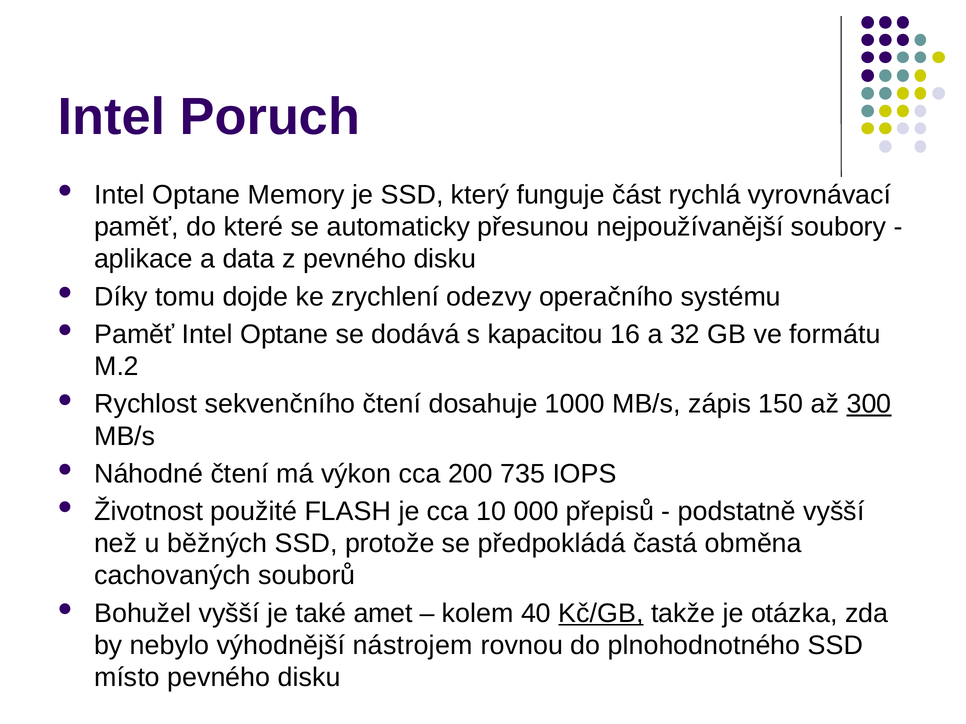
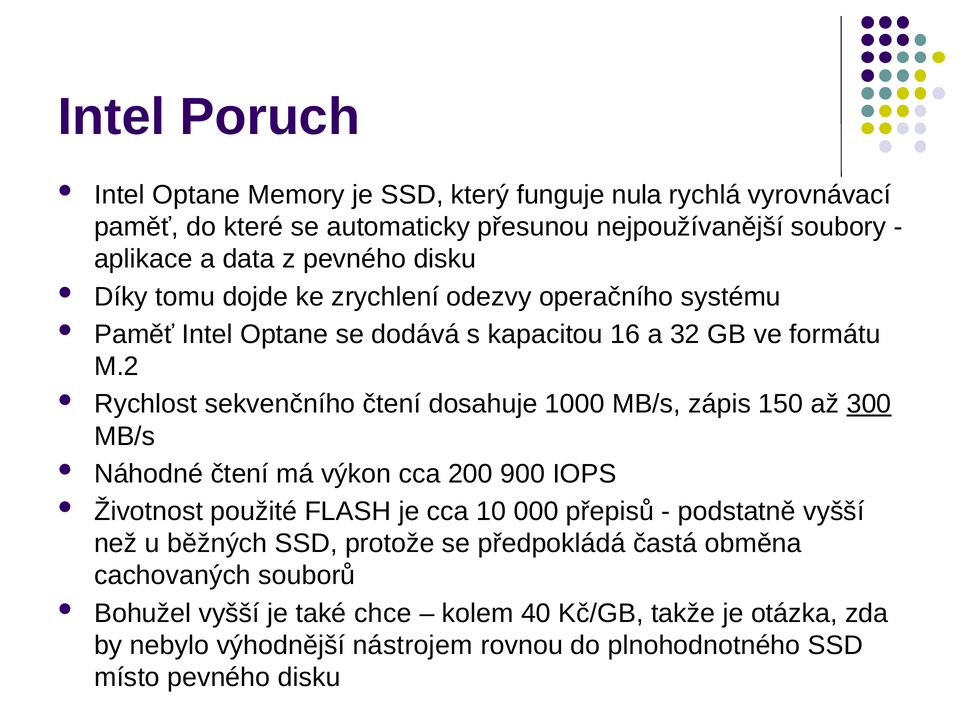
část: část -> nula (637, 195)
735: 735 -> 900 (523, 474)
amet: amet -> chce (383, 614)
Kč/GB underline: present -> none (601, 614)
